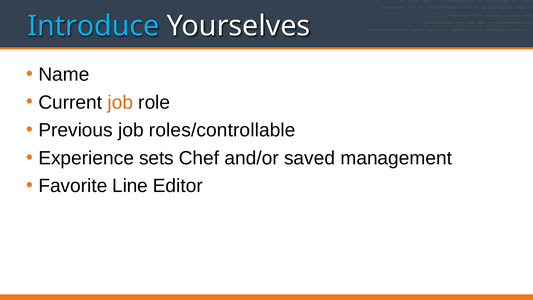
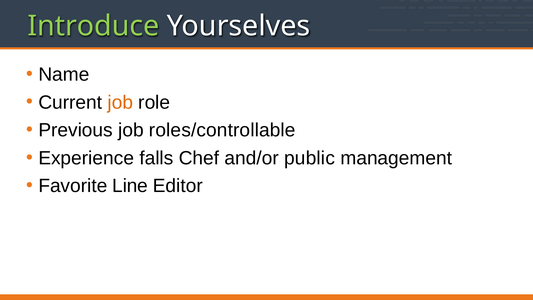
Introduce colour: light blue -> light green (93, 26)
sets: sets -> falls (156, 158)
saved: saved -> public (309, 158)
